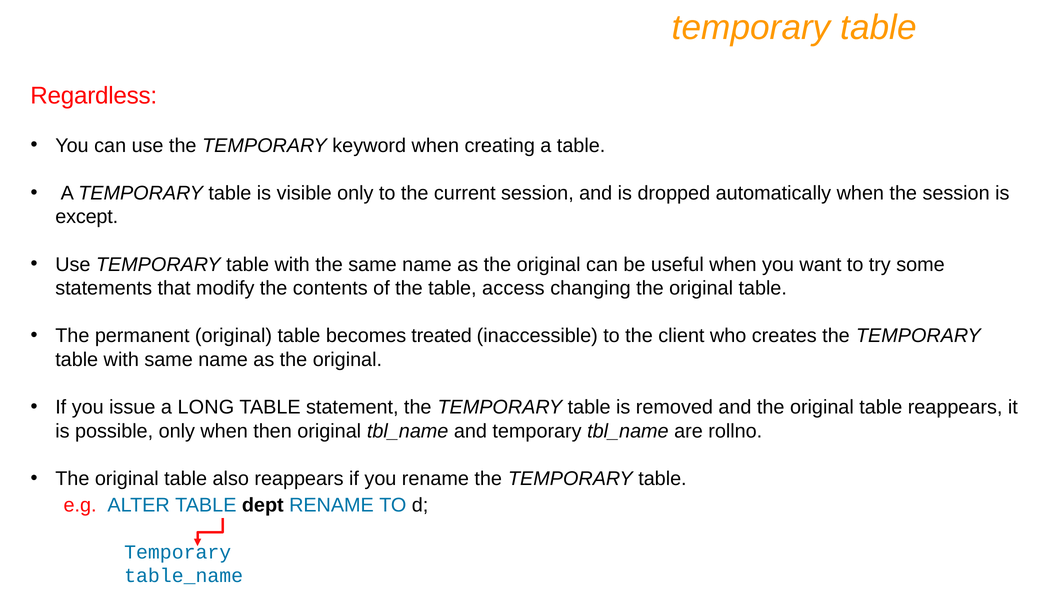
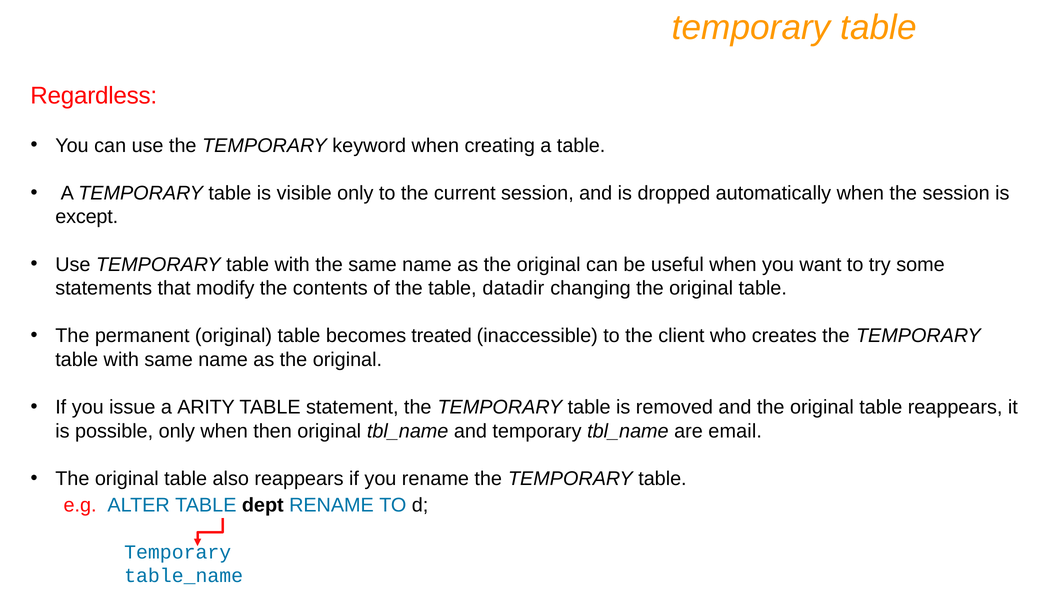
access: access -> datadir (513, 288)
LONG: LONG -> ARITY (206, 407)
rollno: rollno -> email (735, 431)
